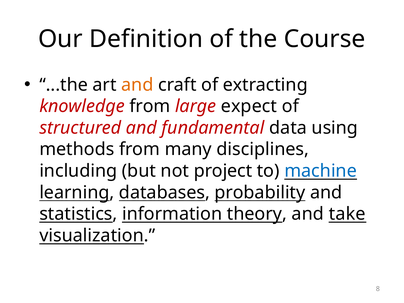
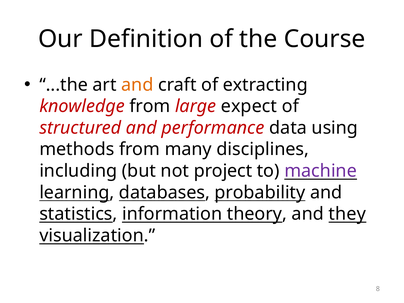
fundamental: fundamental -> performance (213, 128)
machine colour: blue -> purple (321, 171)
take: take -> they (347, 214)
